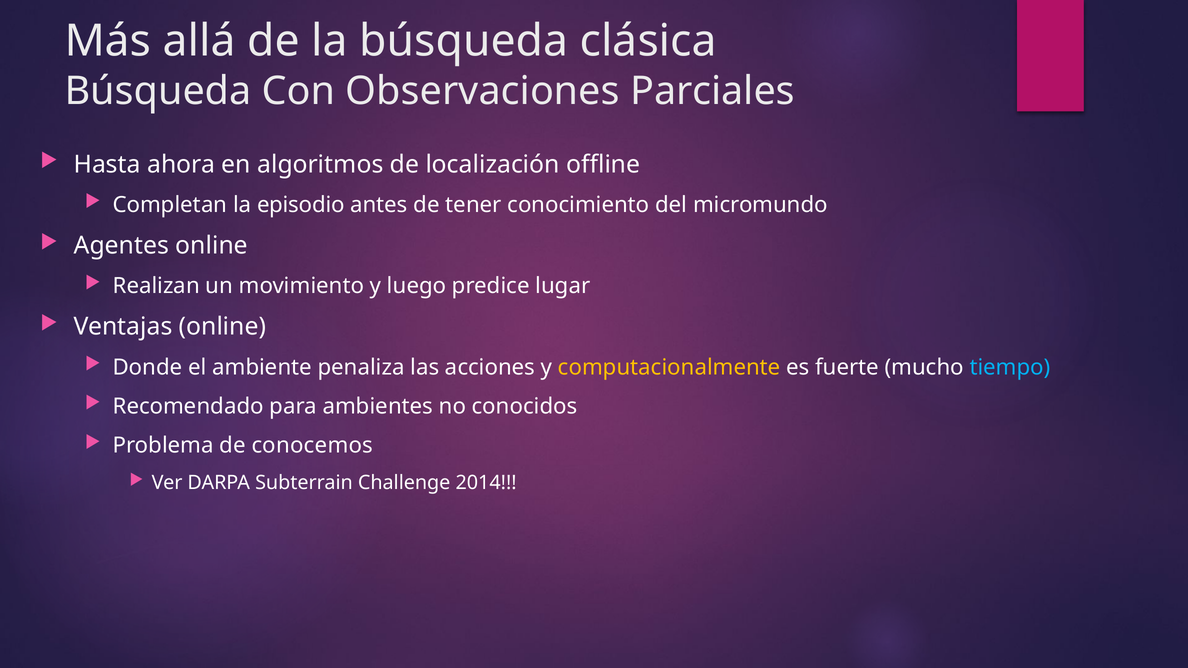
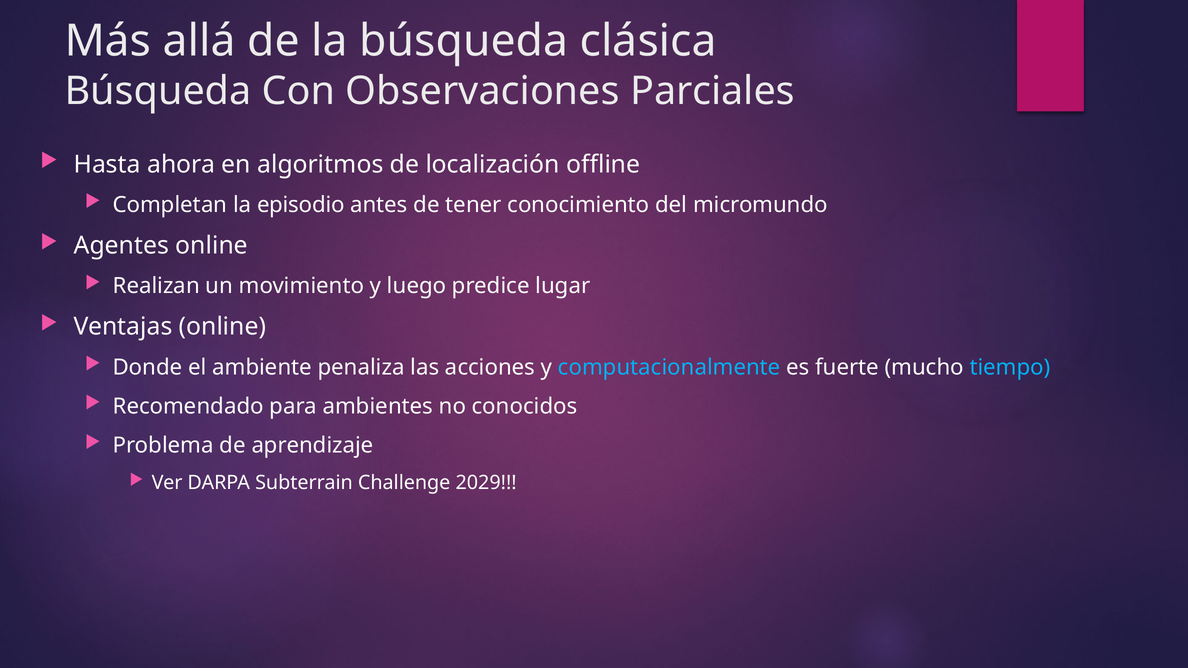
computacionalmente colour: yellow -> light blue (669, 367)
conocemos: conocemos -> aprendizaje (312, 446)
2014: 2014 -> 2029 (486, 483)
